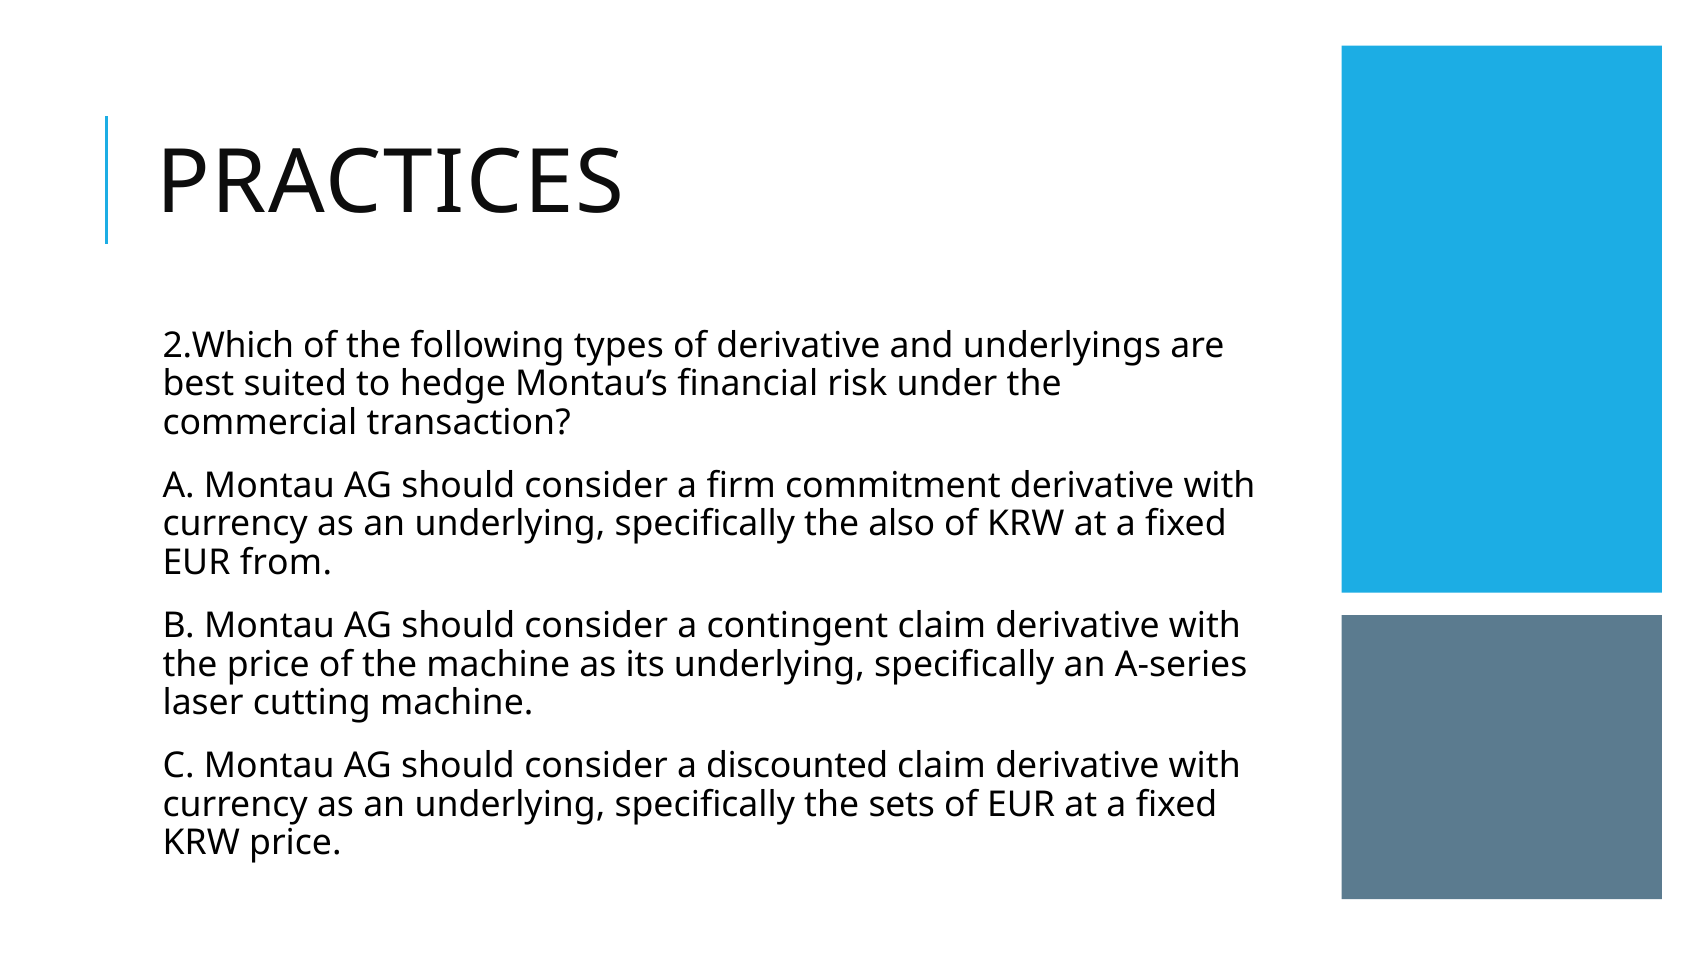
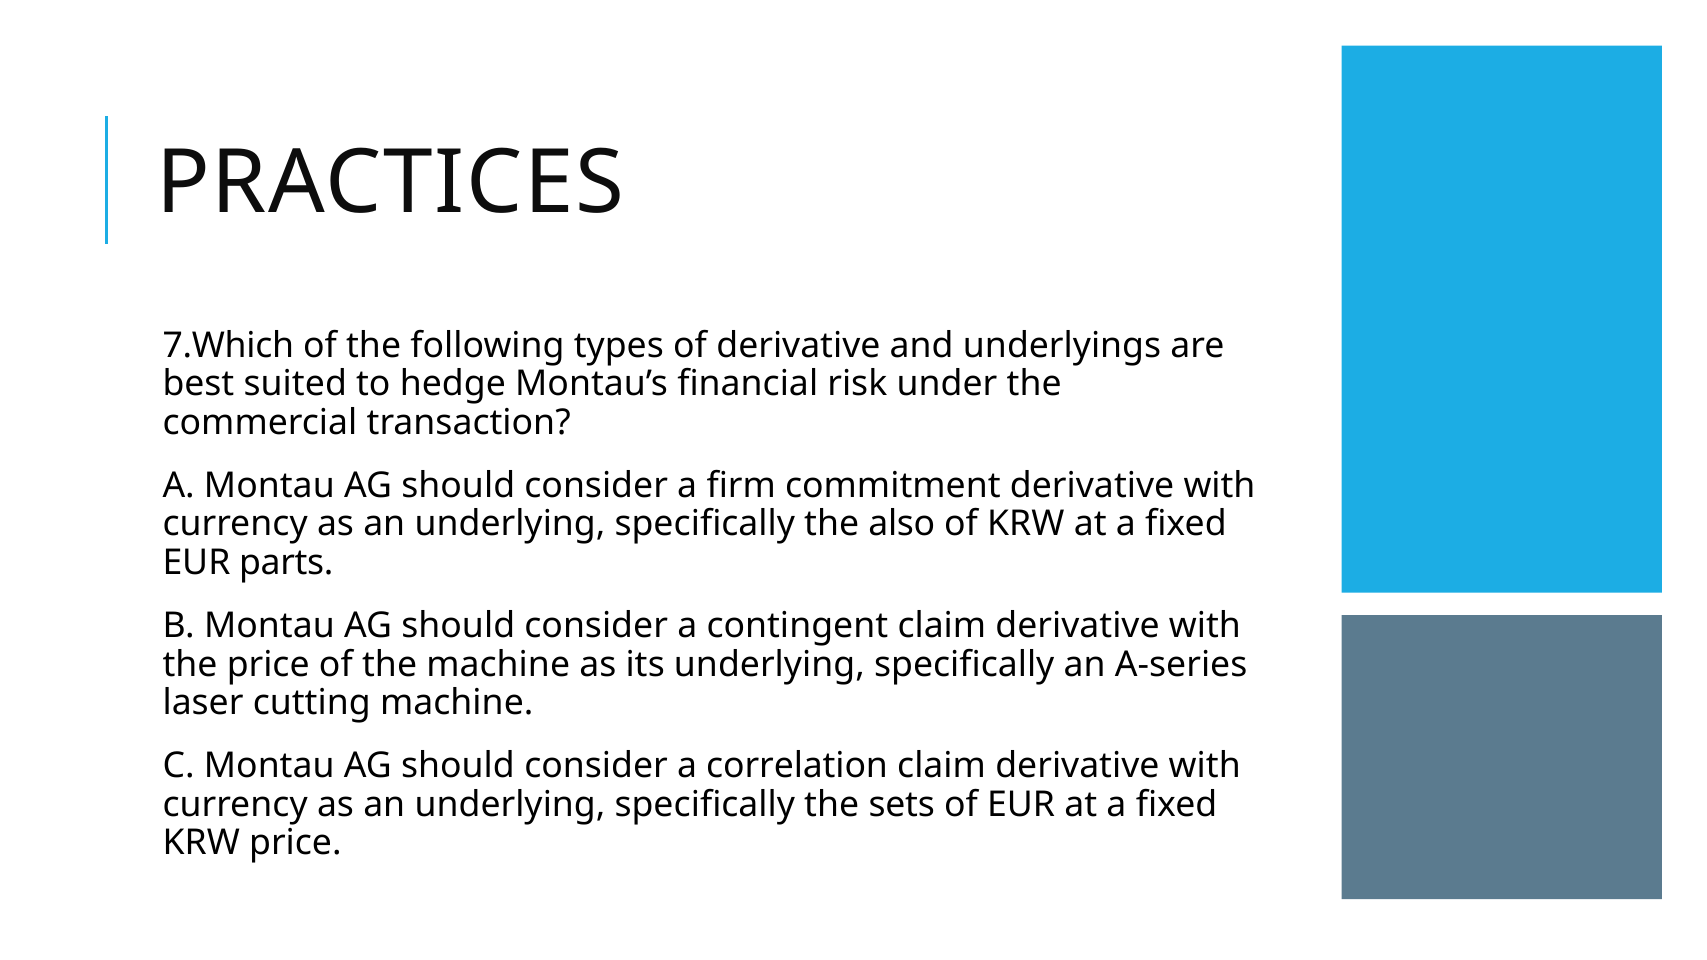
2.Which: 2.Which -> 7.Which (228, 346)
from: from -> parts (286, 563)
discounted: discounted -> correlation (797, 766)
